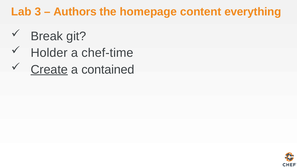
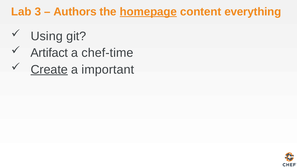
homepage underline: none -> present (148, 12)
Break: Break -> Using (47, 36)
Holder: Holder -> Artifact (49, 53)
contained: contained -> important (108, 70)
